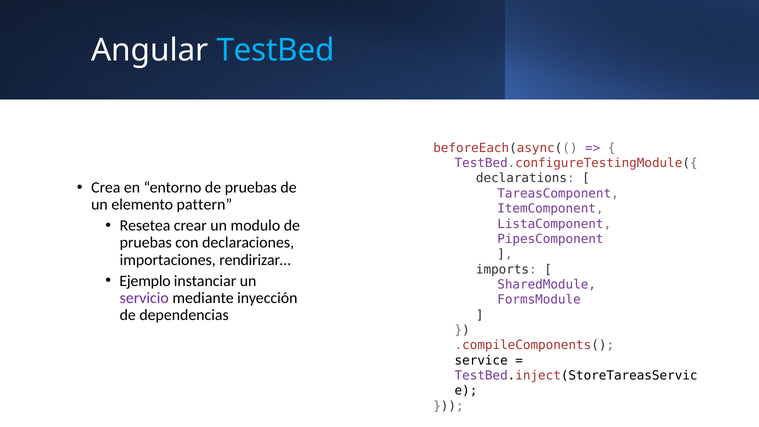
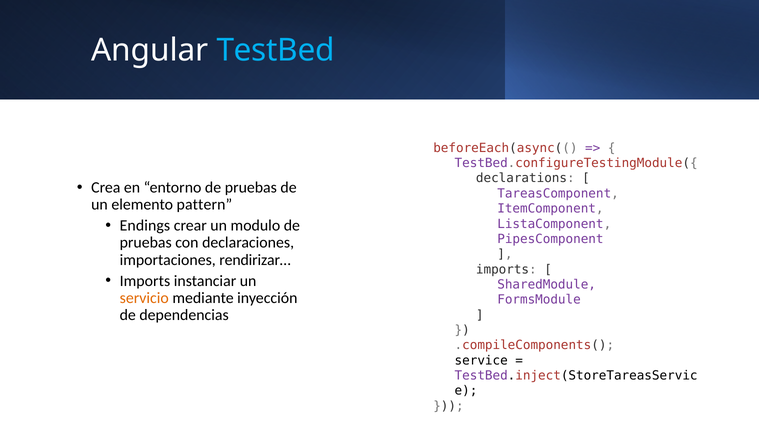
Resetea: Resetea -> Endings (145, 226)
Ejemplo: Ejemplo -> Imports (145, 281)
servicio colour: purple -> orange (144, 298)
